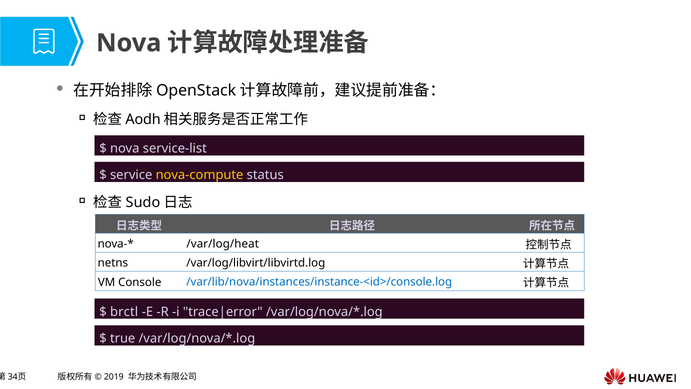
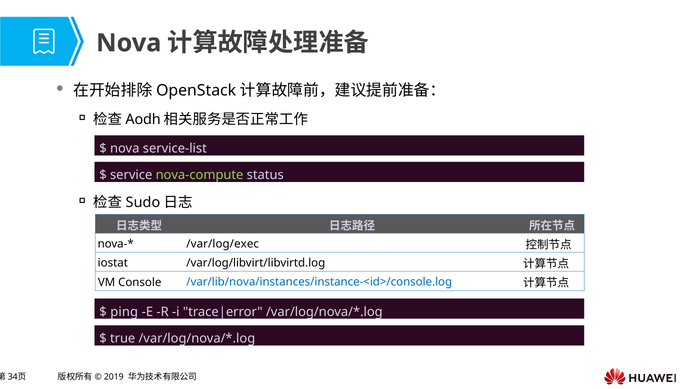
nova-compute colour: yellow -> light green (200, 175)
/var/log/heat: /var/log/heat -> /var/log/exec (223, 244)
netns: netns -> iostat (113, 263)
brctl: brctl -> ping (124, 312)
